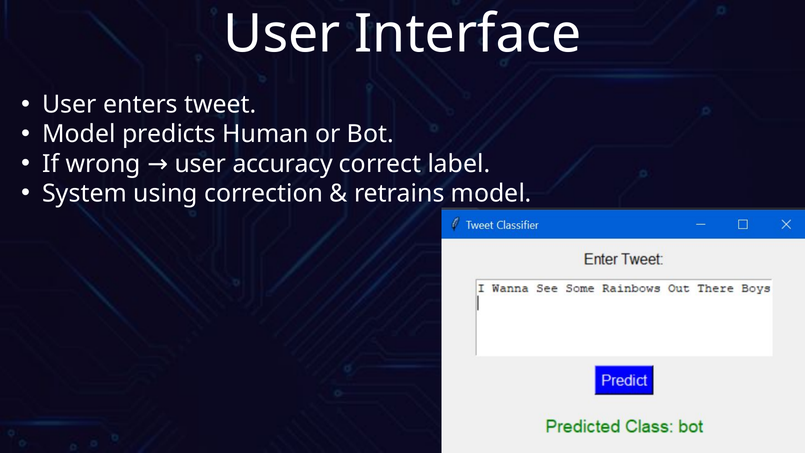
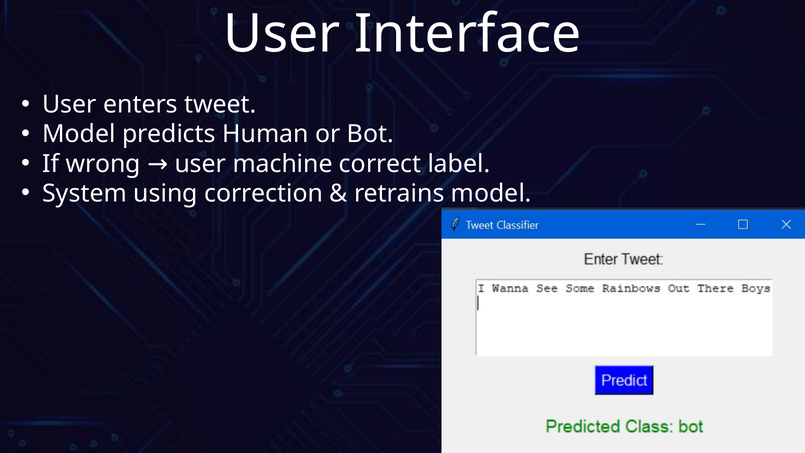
accuracy: accuracy -> machine (283, 164)
